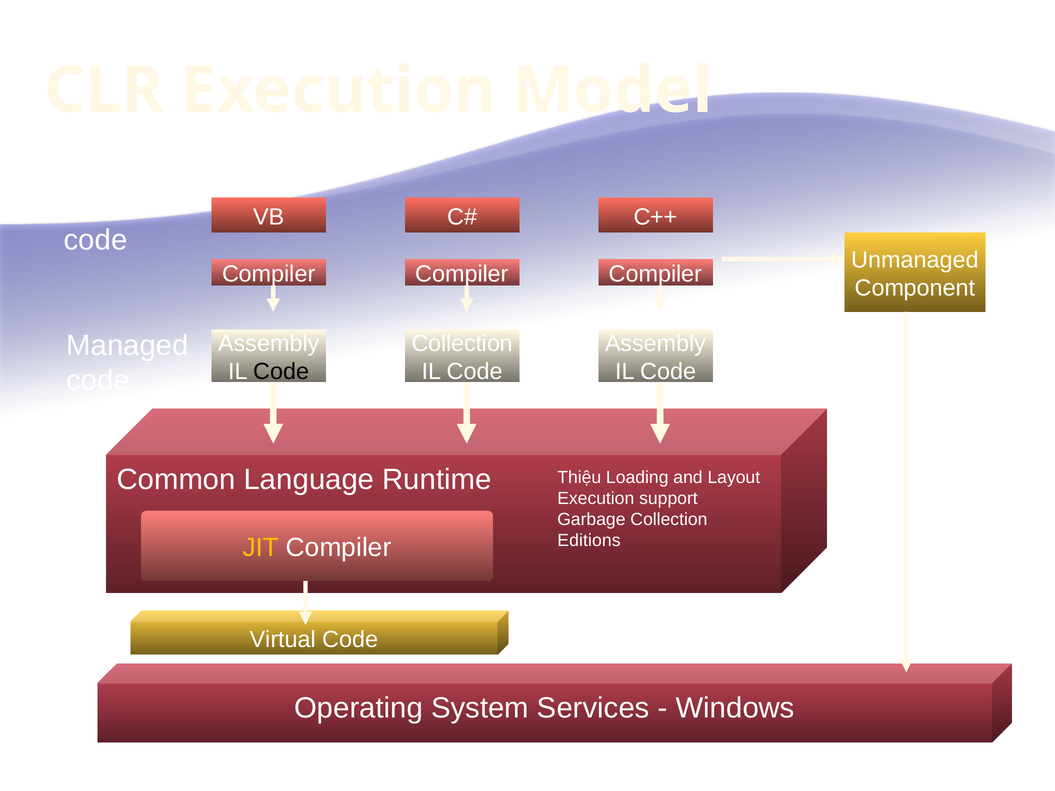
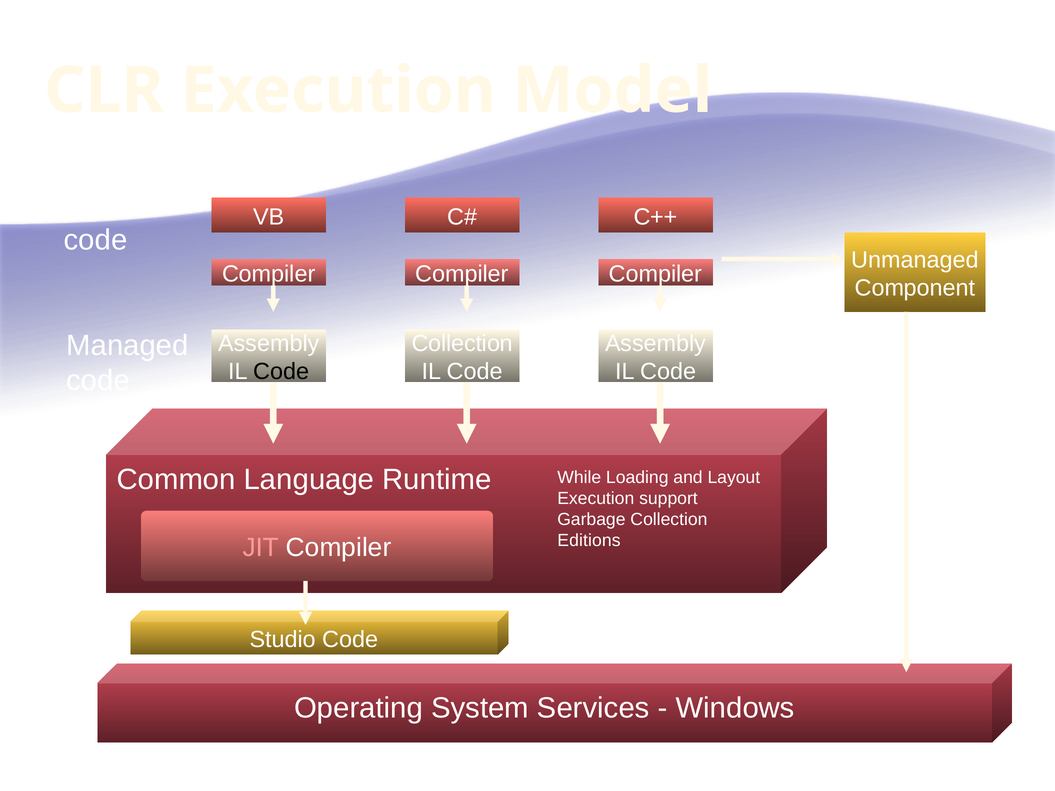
Thiệu: Thiệu -> While (579, 478)
JIT colour: yellow -> pink (261, 548)
Virtual: Virtual -> Studio (283, 640)
